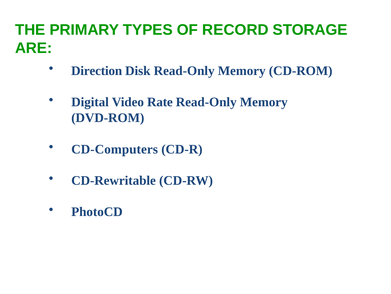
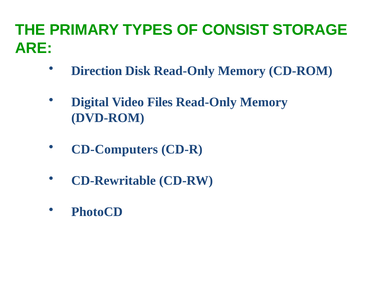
RECORD: RECORD -> CONSIST (236, 30)
Rate: Rate -> Files (160, 102)
